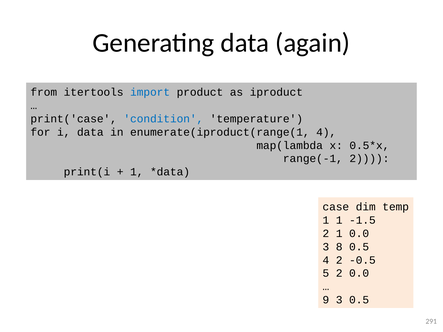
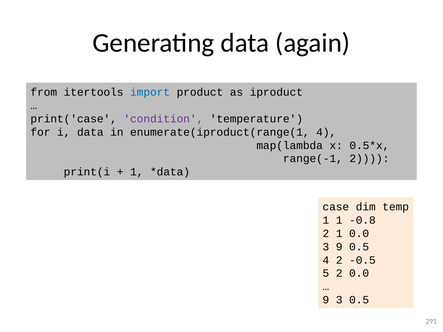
condition colour: blue -> purple (163, 119)
-1.5: -1.5 -> -0.8 (362, 220)
3 8: 8 -> 9 (339, 247)
